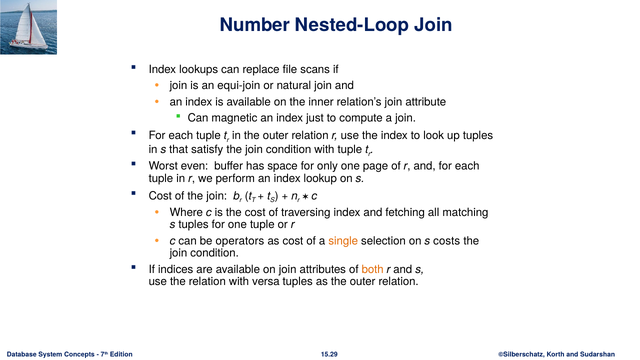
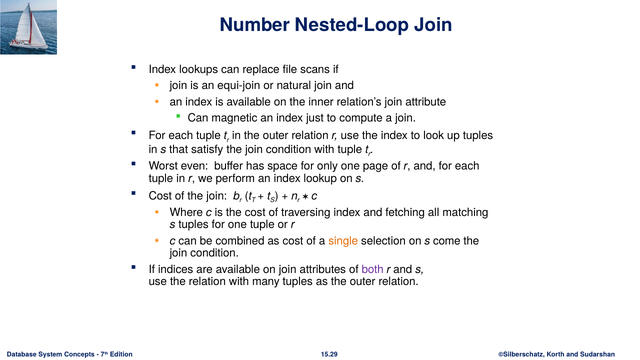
operators: operators -> combined (240, 241)
costs: costs -> come (447, 241)
both colour: orange -> purple (373, 269)
versa: versa -> many (266, 282)
